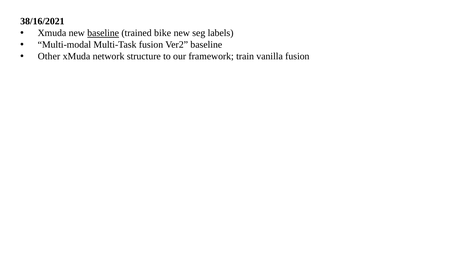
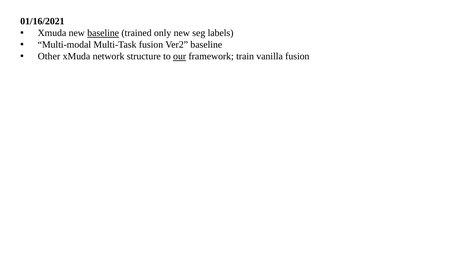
38/16/2021: 38/16/2021 -> 01/16/2021 (42, 21)
bike: bike -> only (163, 33)
our underline: none -> present (180, 56)
